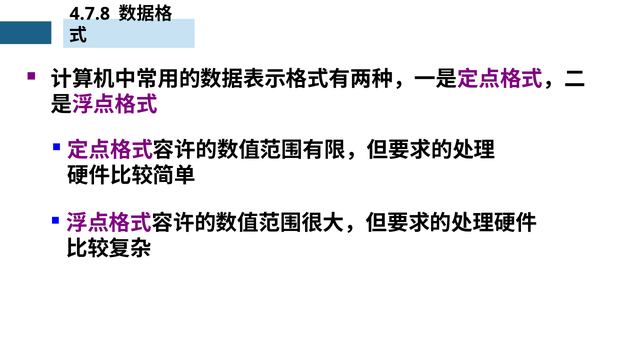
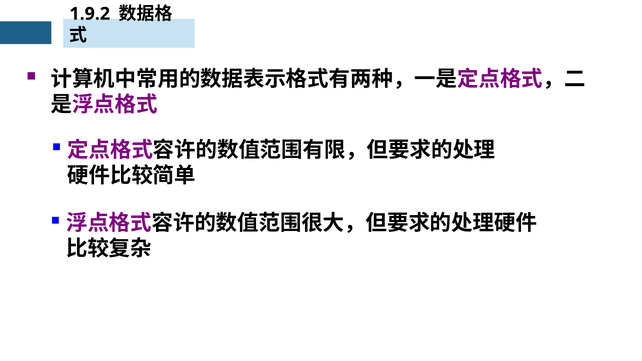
4.7.8: 4.7.8 -> 1.9.2 (90, 14)
